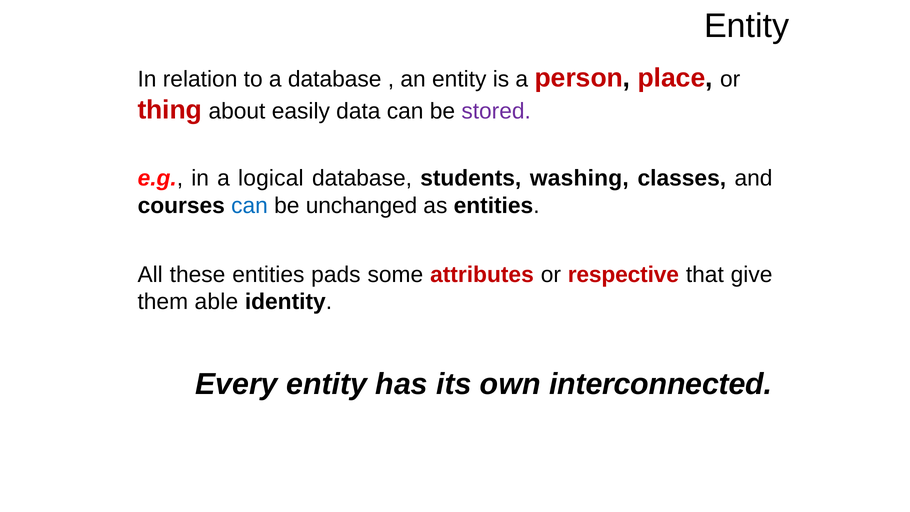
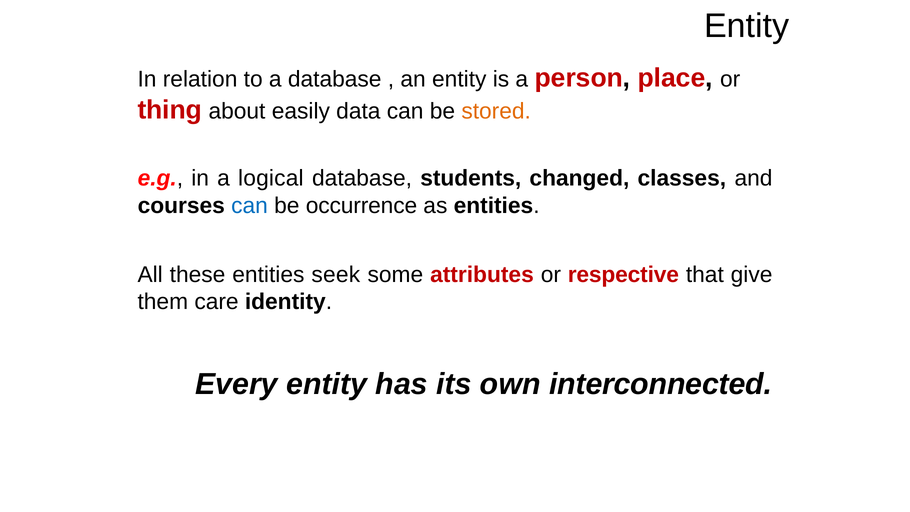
stored colour: purple -> orange (496, 111)
washing: washing -> changed (579, 178)
unchanged: unchanged -> occurrence (361, 206)
pads: pads -> seek (336, 275)
able: able -> care (217, 302)
